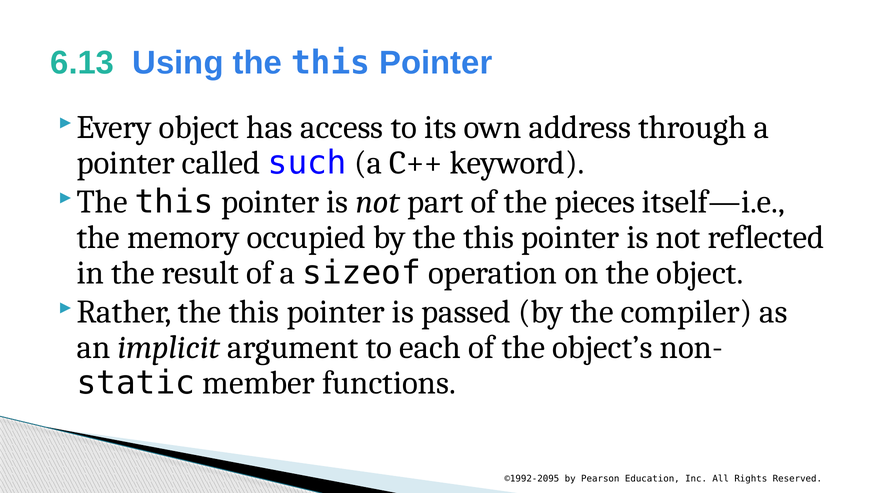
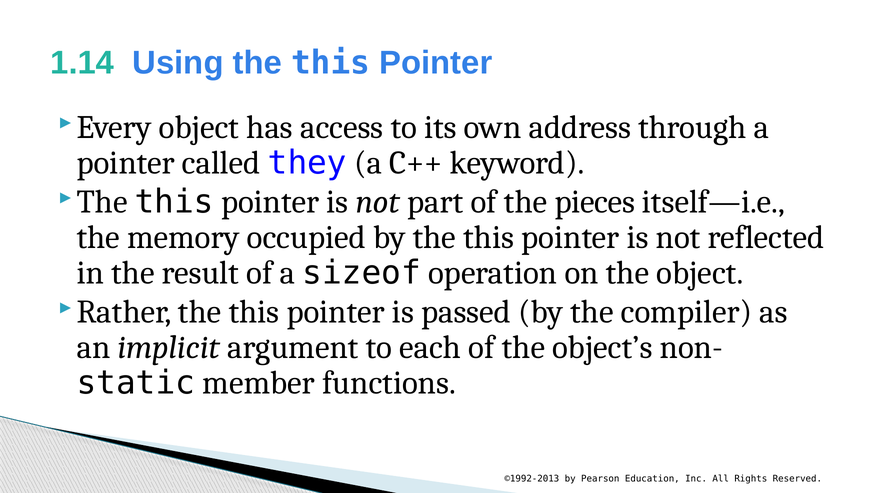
6.13: 6.13 -> 1.14 (82, 63)
such: such -> they (307, 163)
©1992-2095: ©1992-2095 -> ©1992-2013 (532, 479)
